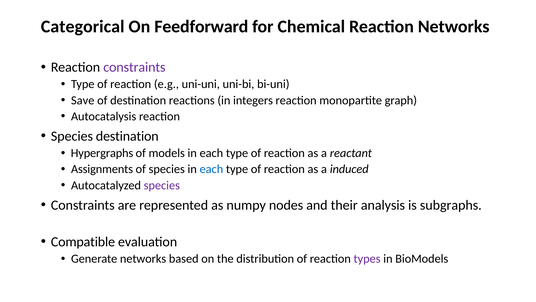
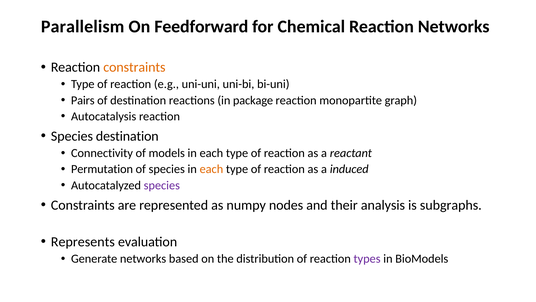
Categorical: Categorical -> Parallelism (83, 27)
constraints colour: purple -> orange (134, 67)
Save: Save -> Pairs (83, 100)
integers: integers -> package (253, 100)
Hypergraphs: Hypergraphs -> Connectivity (102, 153)
Assignments: Assignments -> Permutation (102, 169)
each colour: blue -> orange (211, 169)
Compatible: Compatible -> Represents (83, 241)
